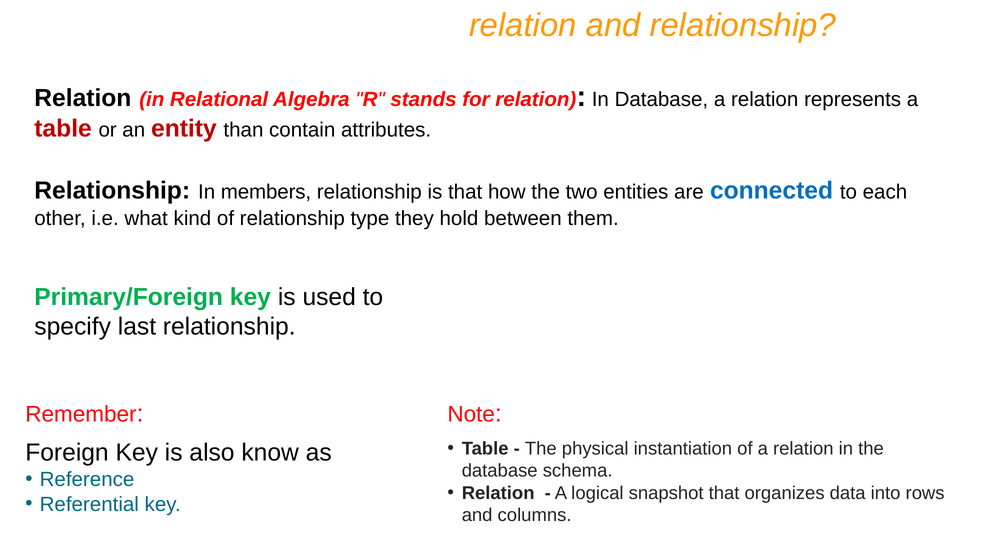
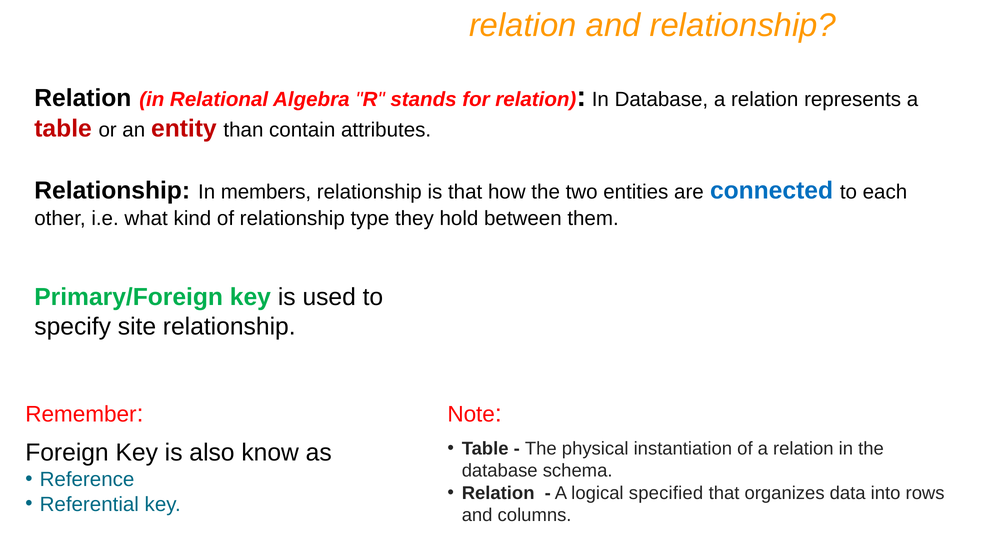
last: last -> site (137, 327)
snapshot: snapshot -> specified (666, 493)
